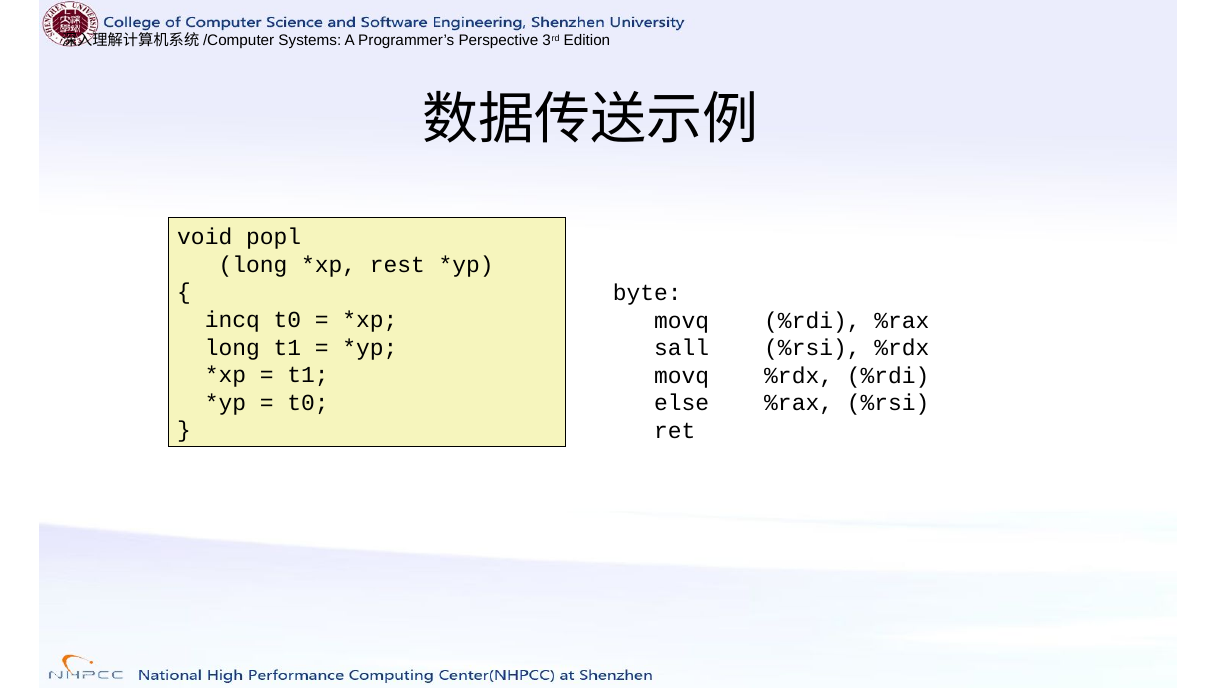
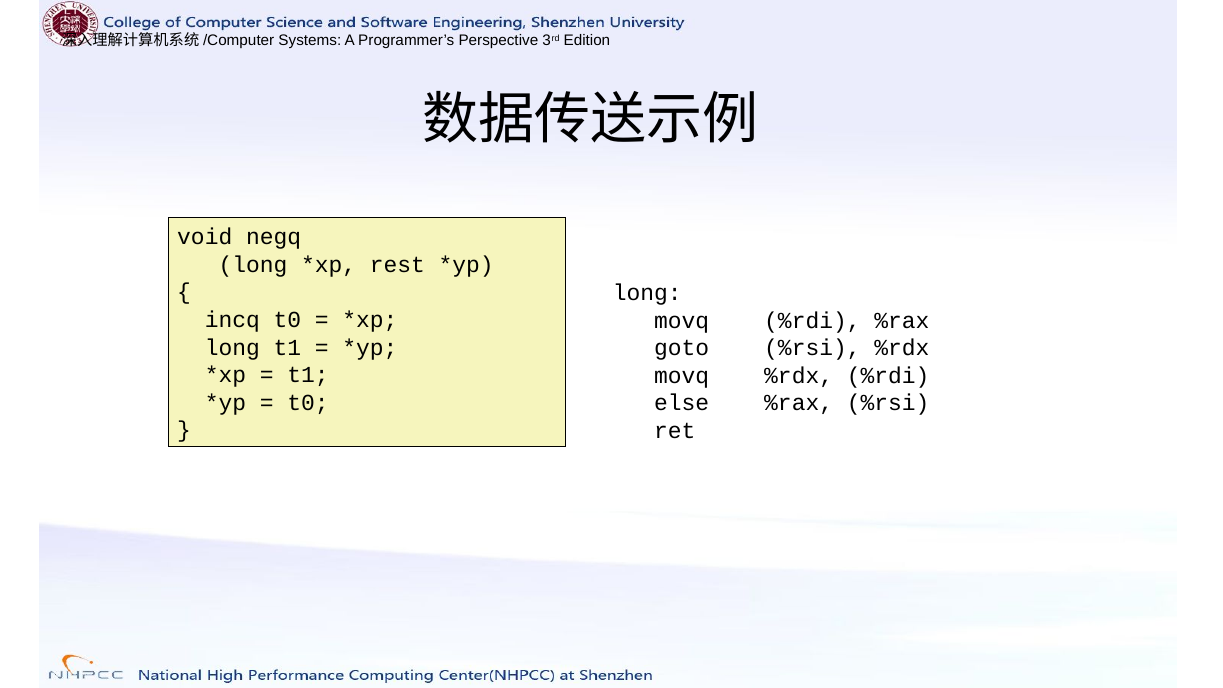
popl: popl -> negq (274, 237)
byte: byte -> long (647, 293)
sall: sall -> goto (682, 348)
